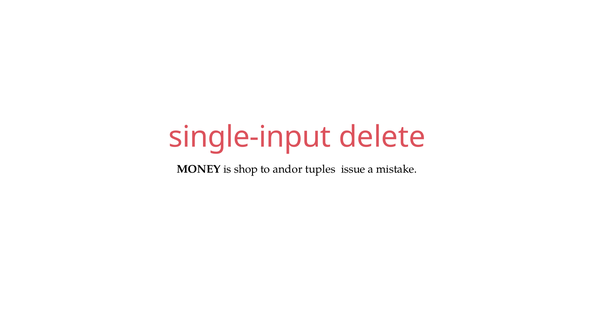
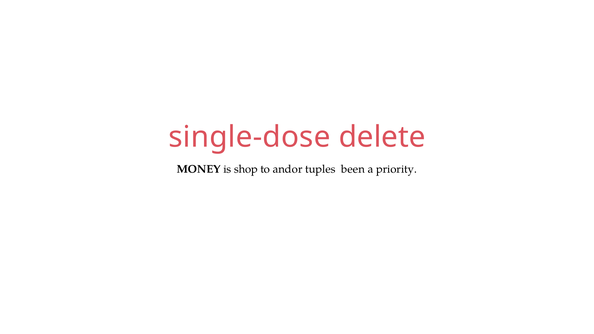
single-input: single-input -> single-dose (249, 137)
issue: issue -> been (353, 169)
mistake: mistake -> priority (397, 169)
